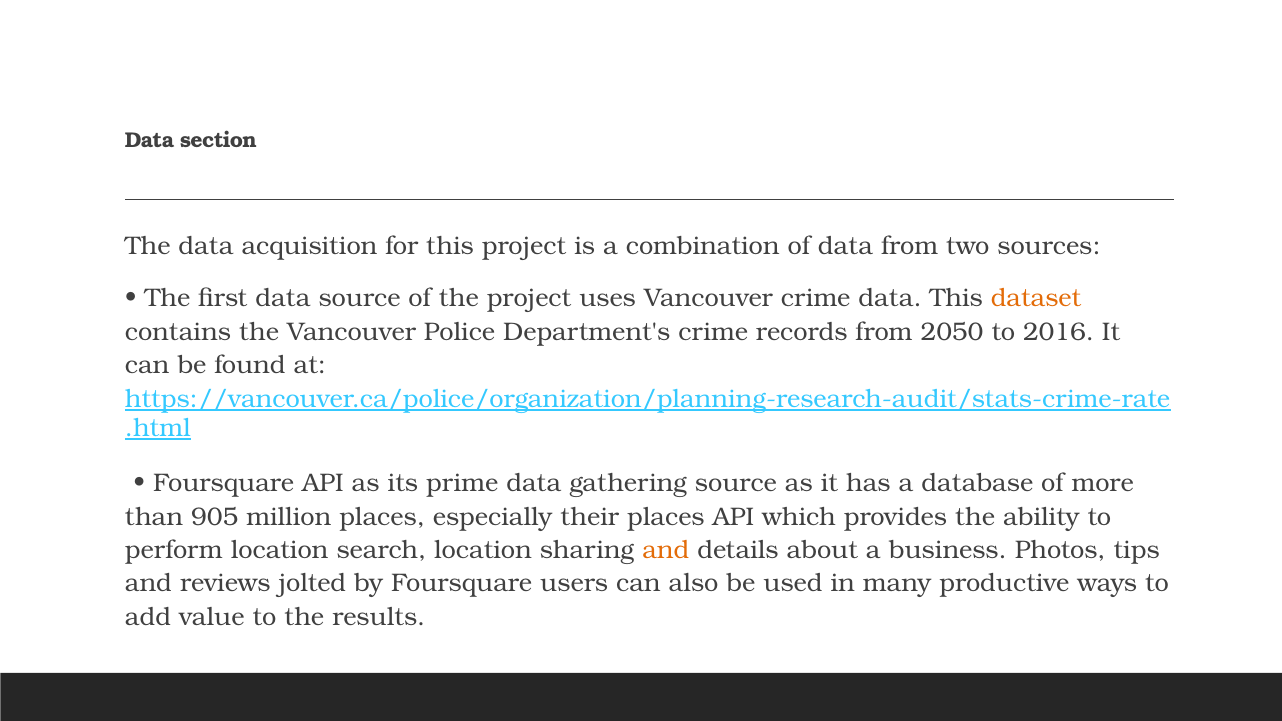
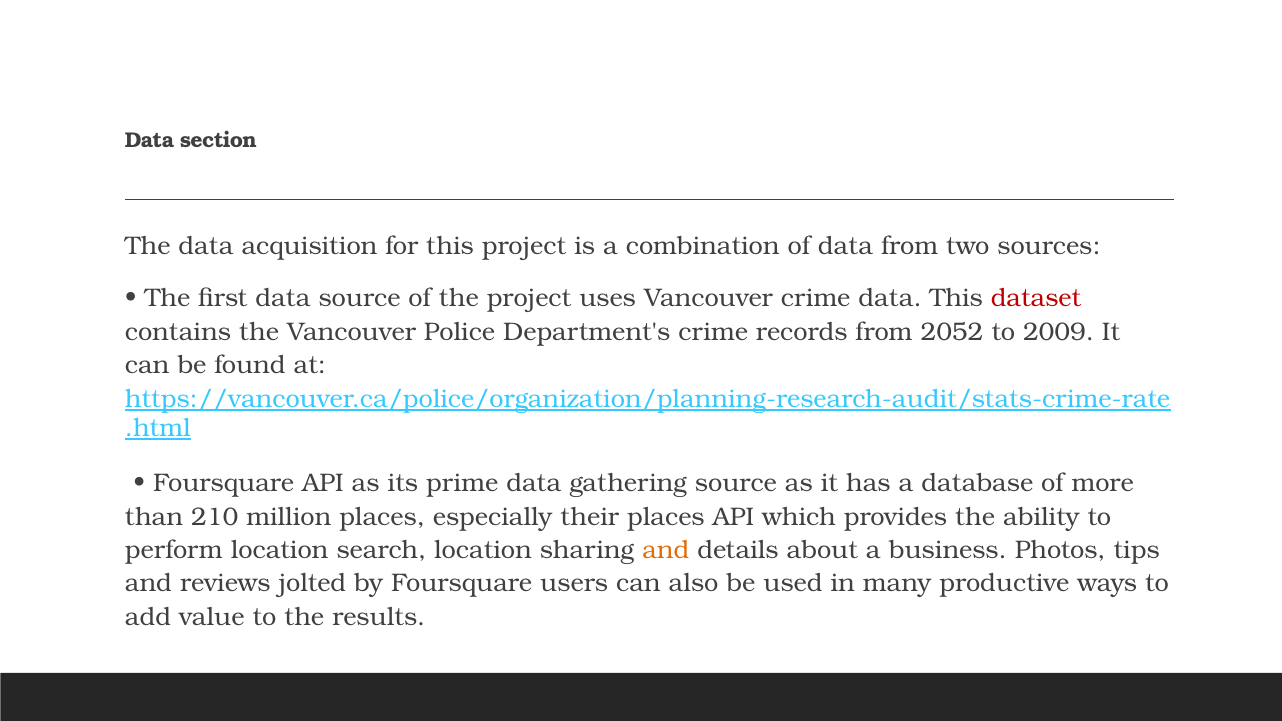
dataset colour: orange -> red (1036, 299)
2050: 2050 -> 2052 (952, 332)
2016: 2016 -> 2009 (1058, 332)
905: 905 -> 210 (215, 517)
